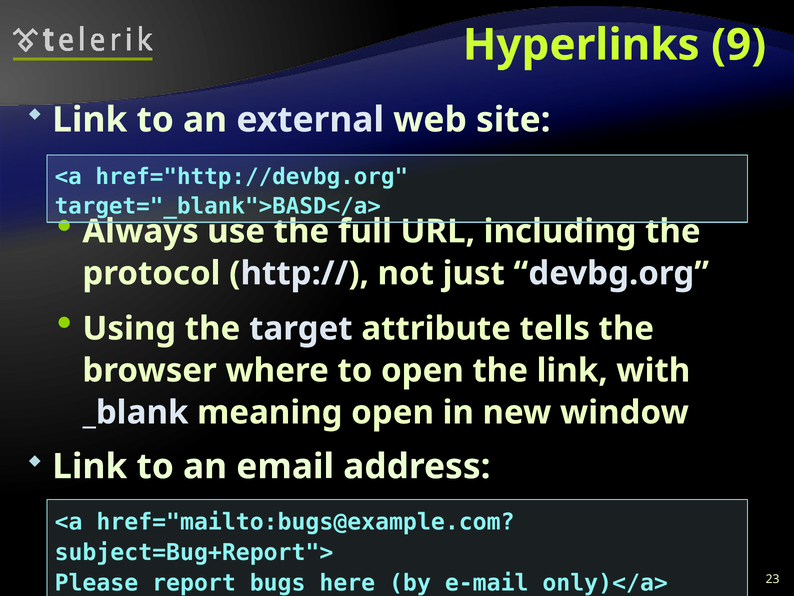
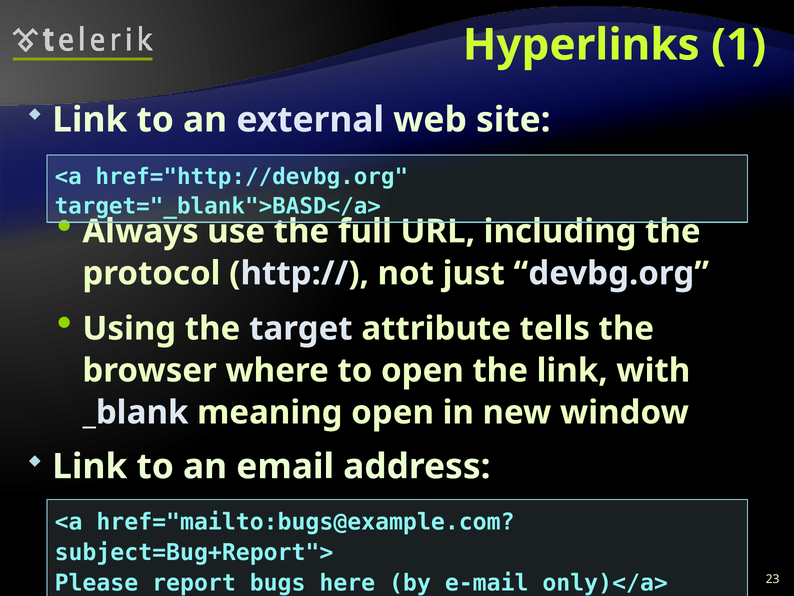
9: 9 -> 1 (739, 45)
